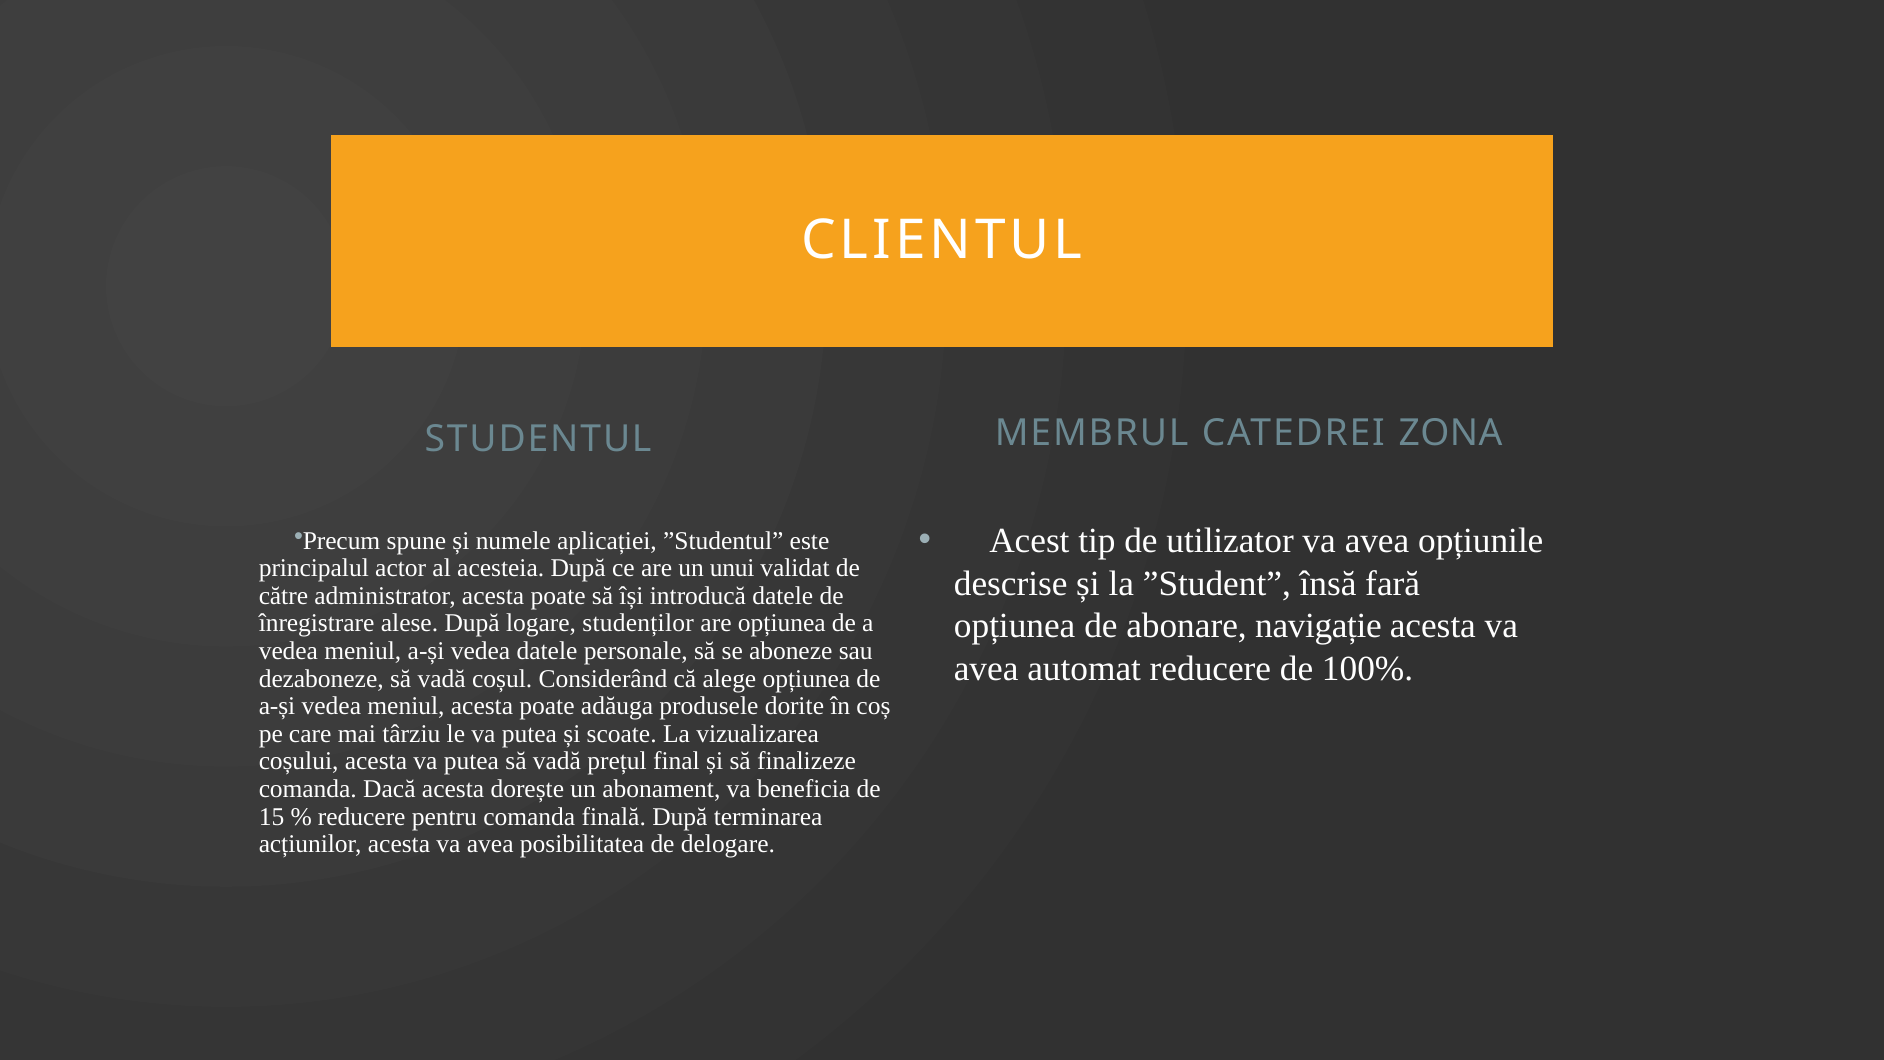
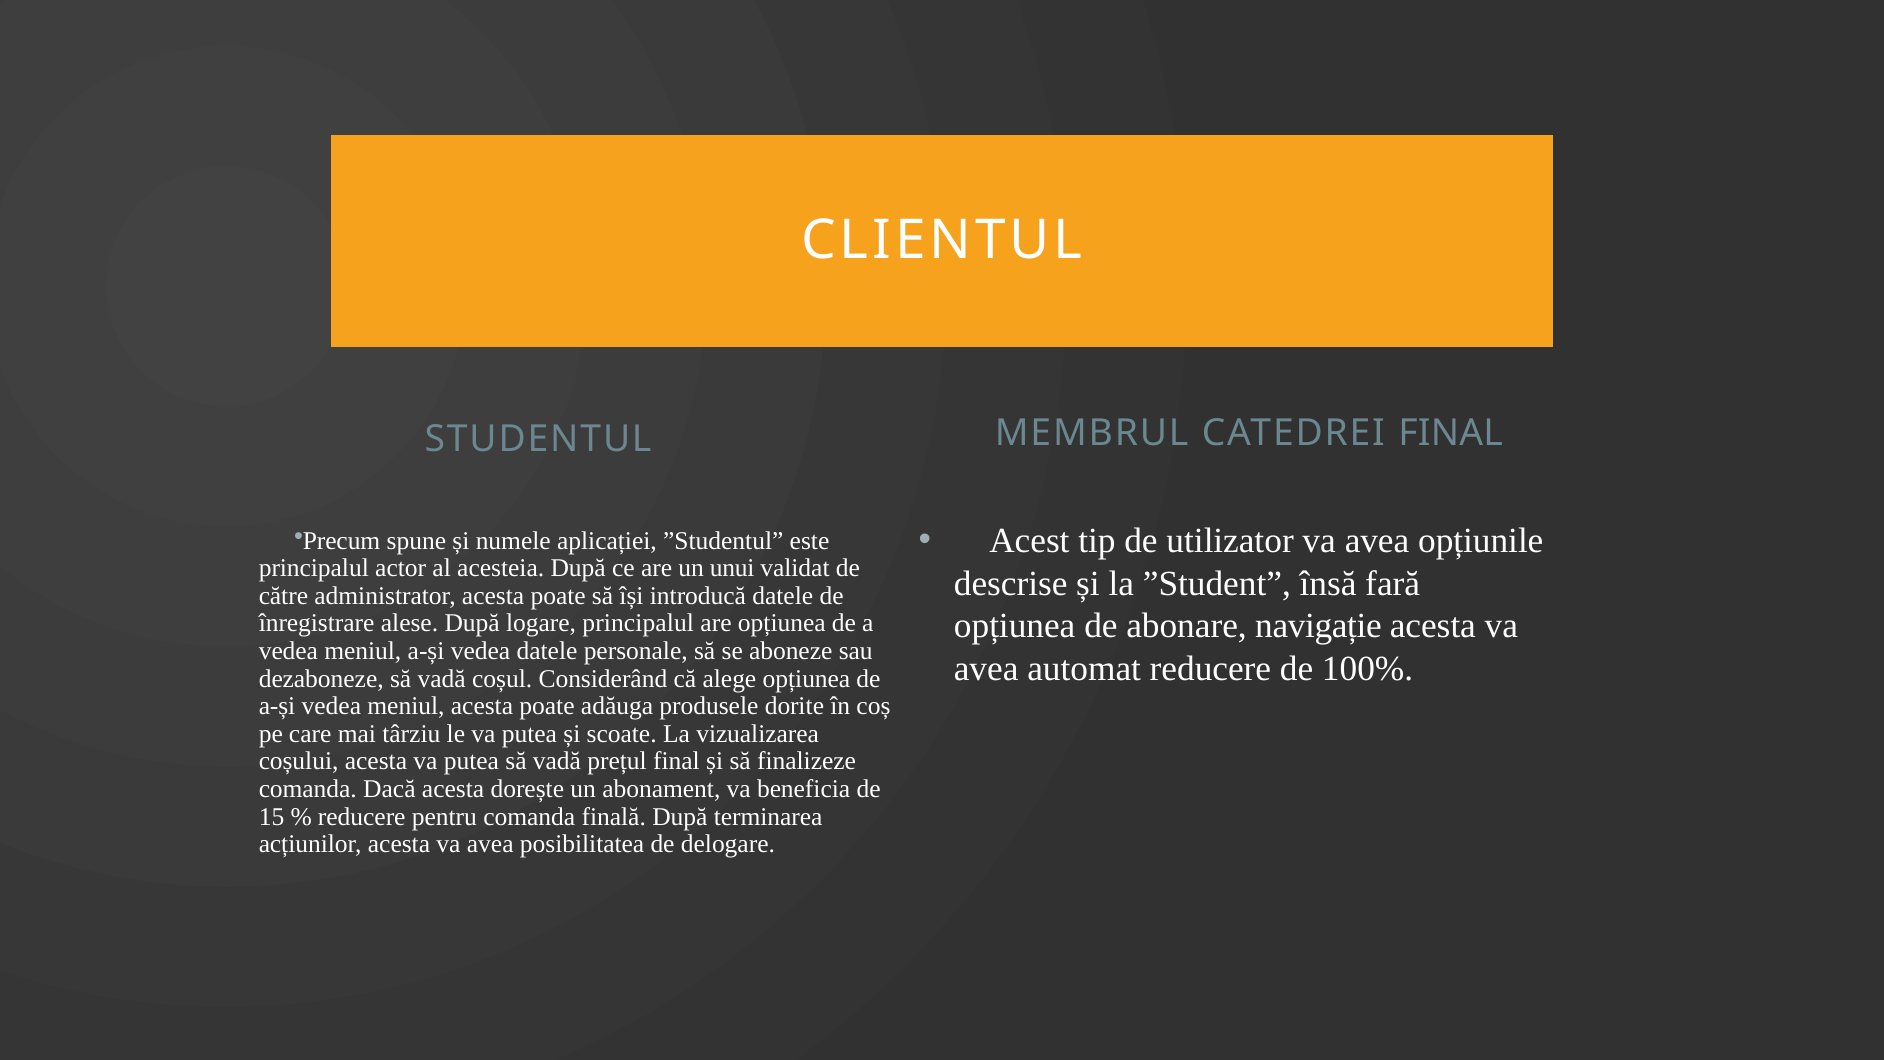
CATEDREI ZONA: ZONA -> FINAL (1451, 433)
logare studenților: studenților -> principalul (638, 623)
